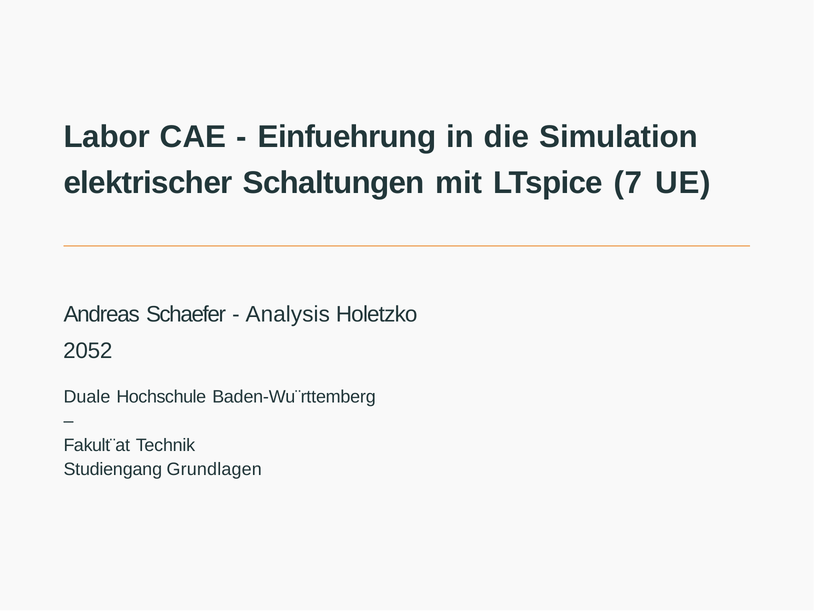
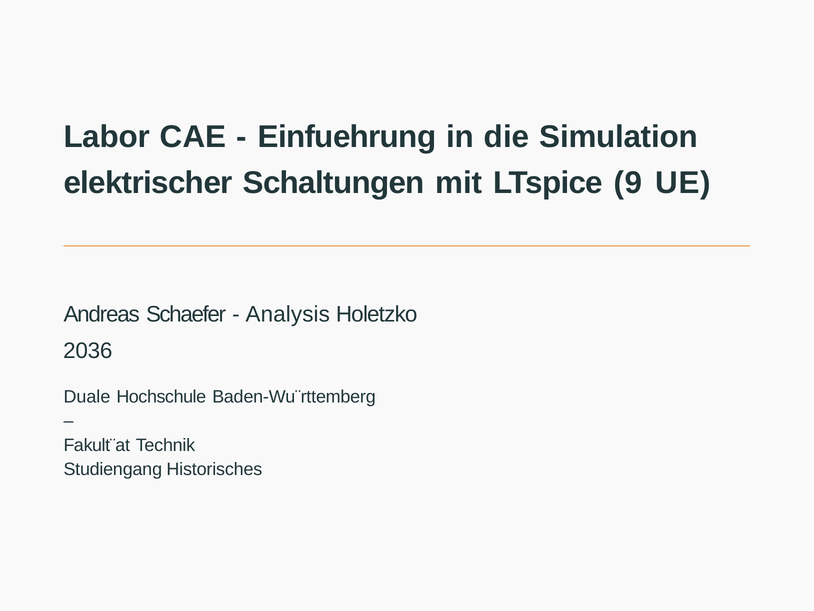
7: 7 -> 9 (628, 183)
2052: 2052 -> 2036 (88, 351)
Grundlagen: Grundlagen -> Historisches (214, 469)
